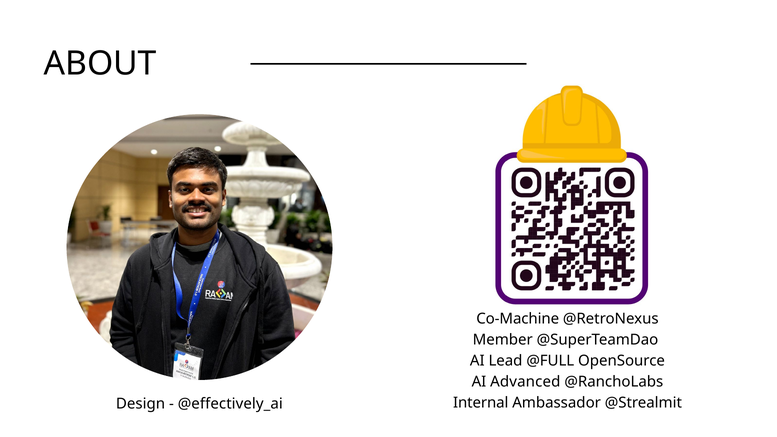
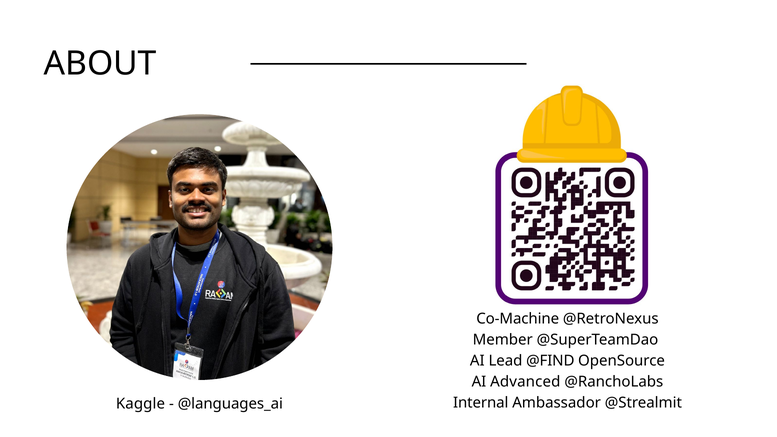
@FULL: @FULL -> @FIND (550, 361)
Design: Design -> Kaggle (140, 404)
@effectively_ai: @effectively_ai -> @languages_ai (230, 404)
